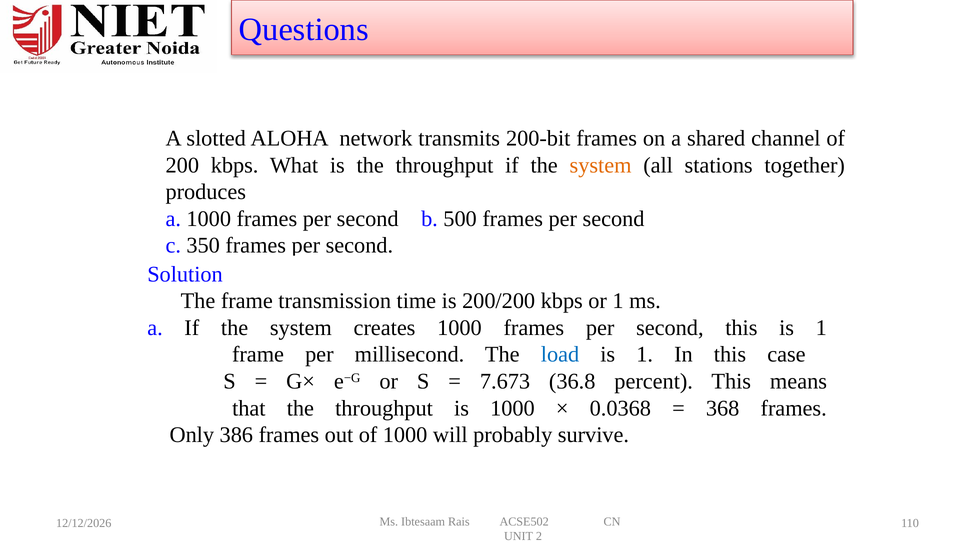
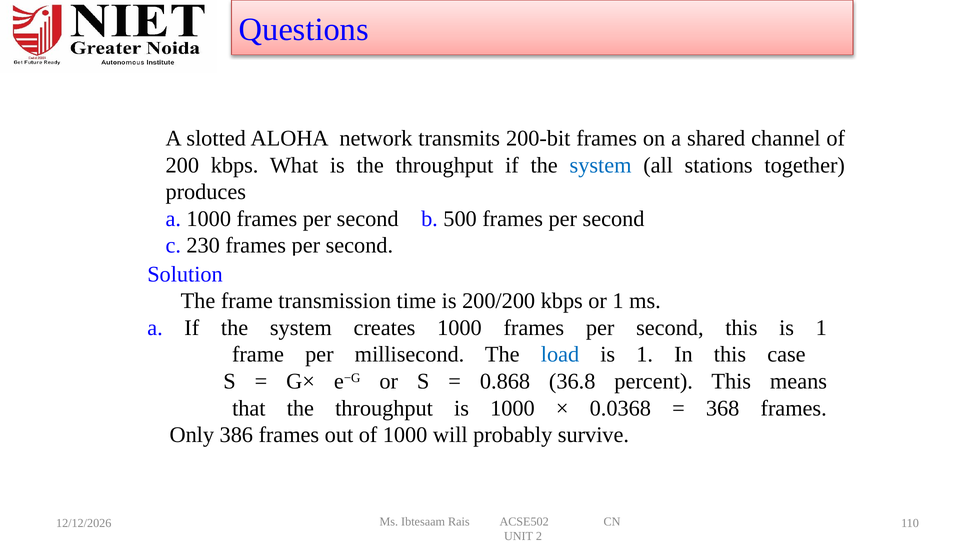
system colour: orange -> blue (601, 165)
350: 350 -> 230 (203, 246)
7.673: 7.673 -> 0.868 (505, 382)
